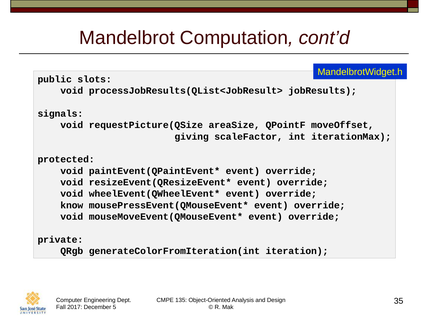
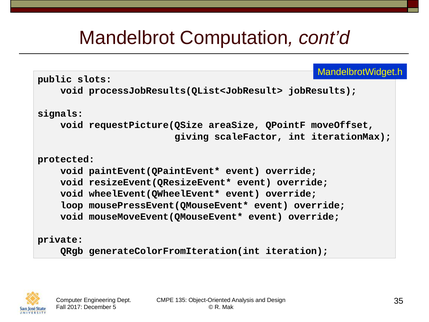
know: know -> loop (72, 205)
